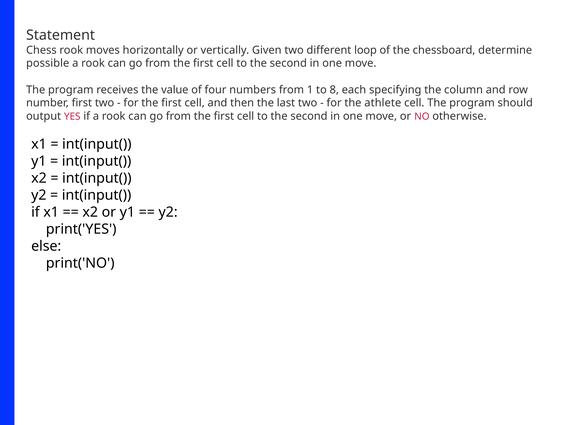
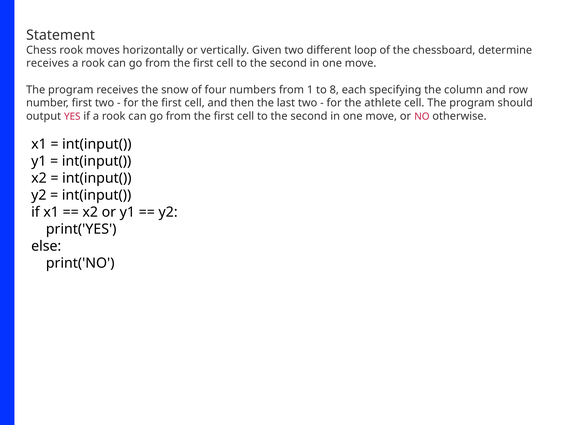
possible: possible -> receives (48, 63)
value: value -> snow (175, 90)
